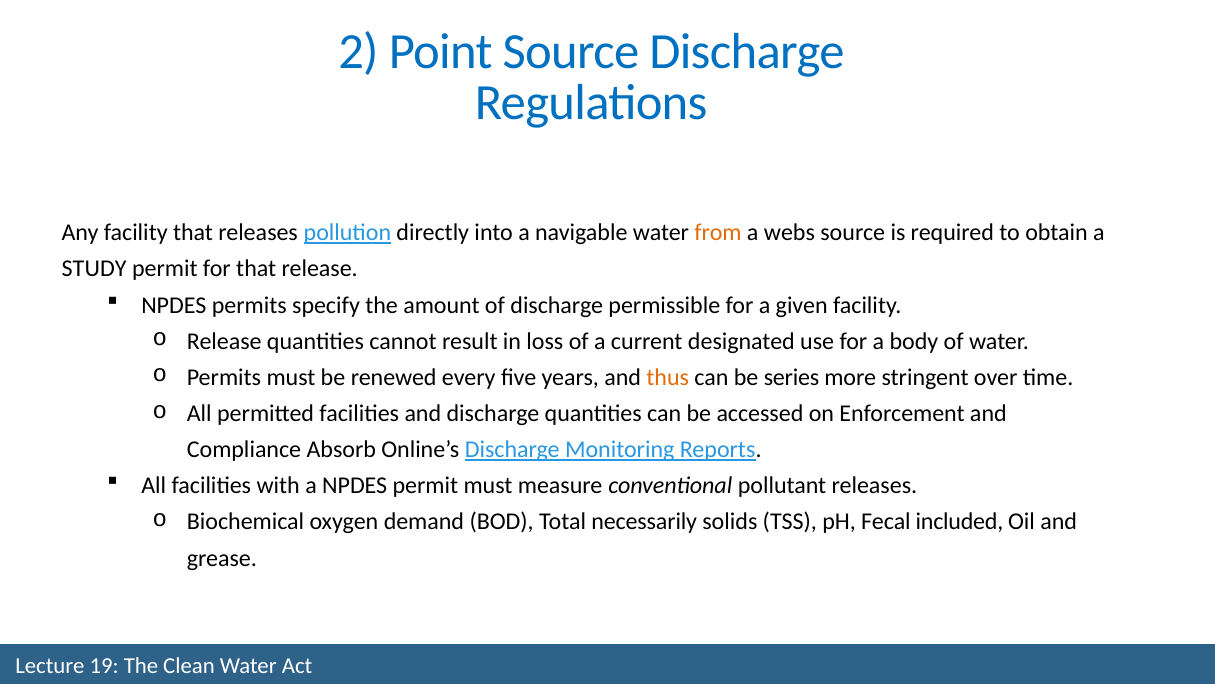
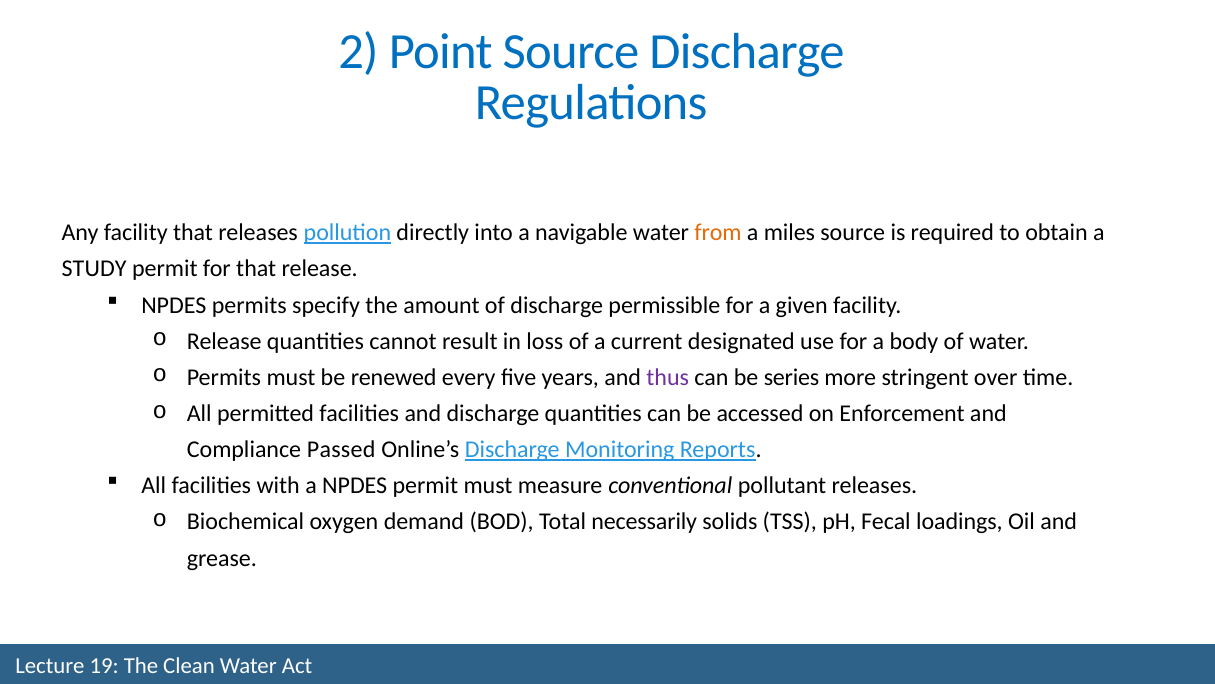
webs: webs -> miles (789, 232)
thus colour: orange -> purple (668, 377)
Absorb: Absorb -> Passed (341, 449)
included: included -> loadings (959, 522)
